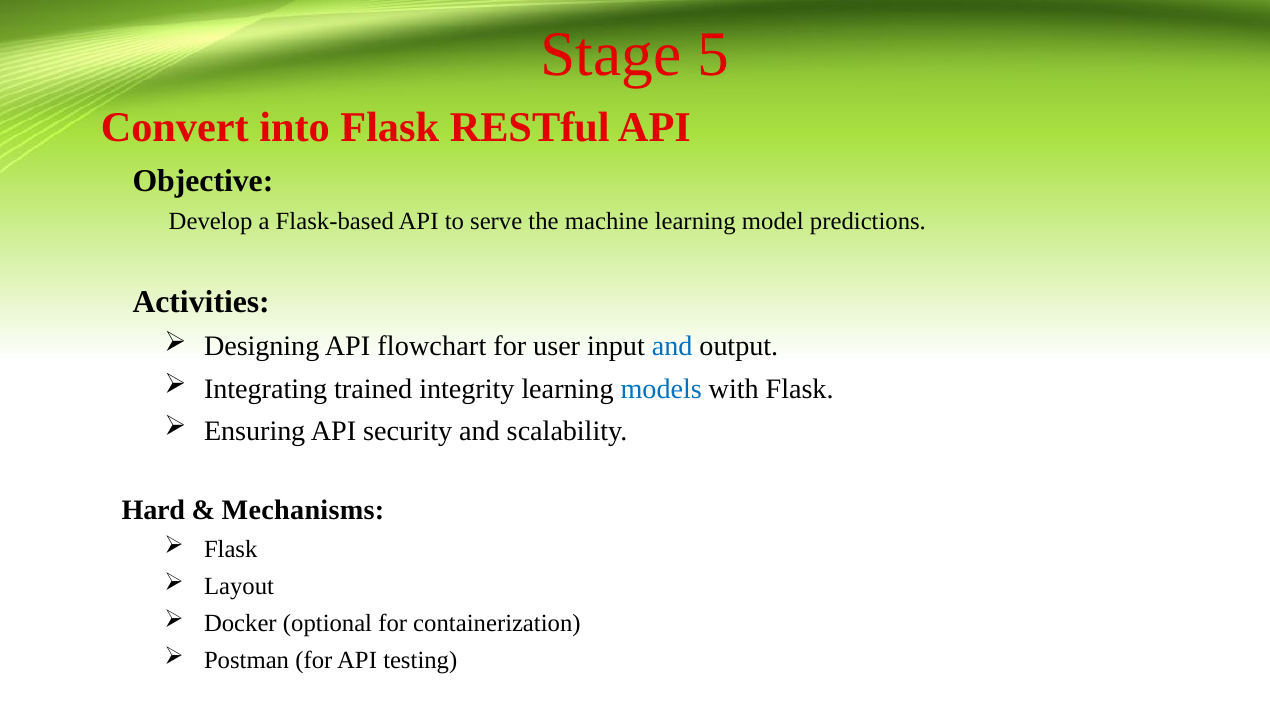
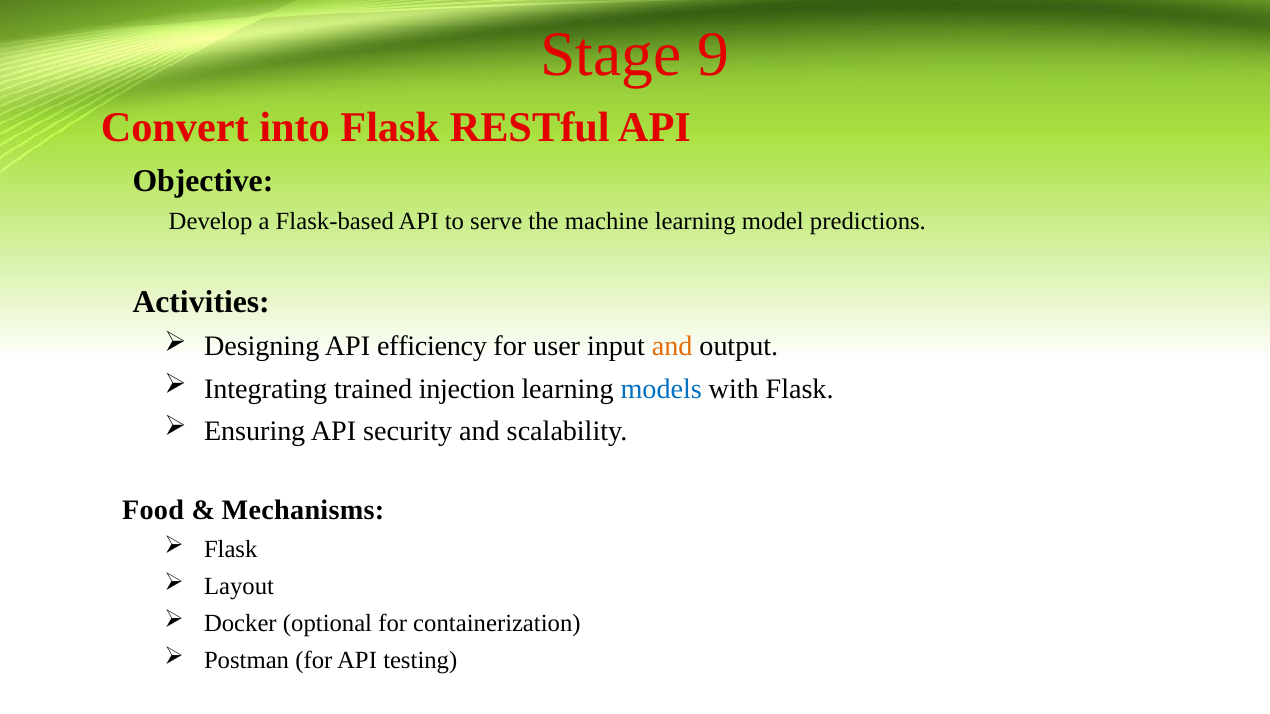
5: 5 -> 9 (713, 55)
flowchart: flowchart -> efficiency (432, 347)
and colour: blue -> orange (672, 347)
integrity: integrity -> injection (467, 389)
Hard: Hard -> Food (153, 511)
